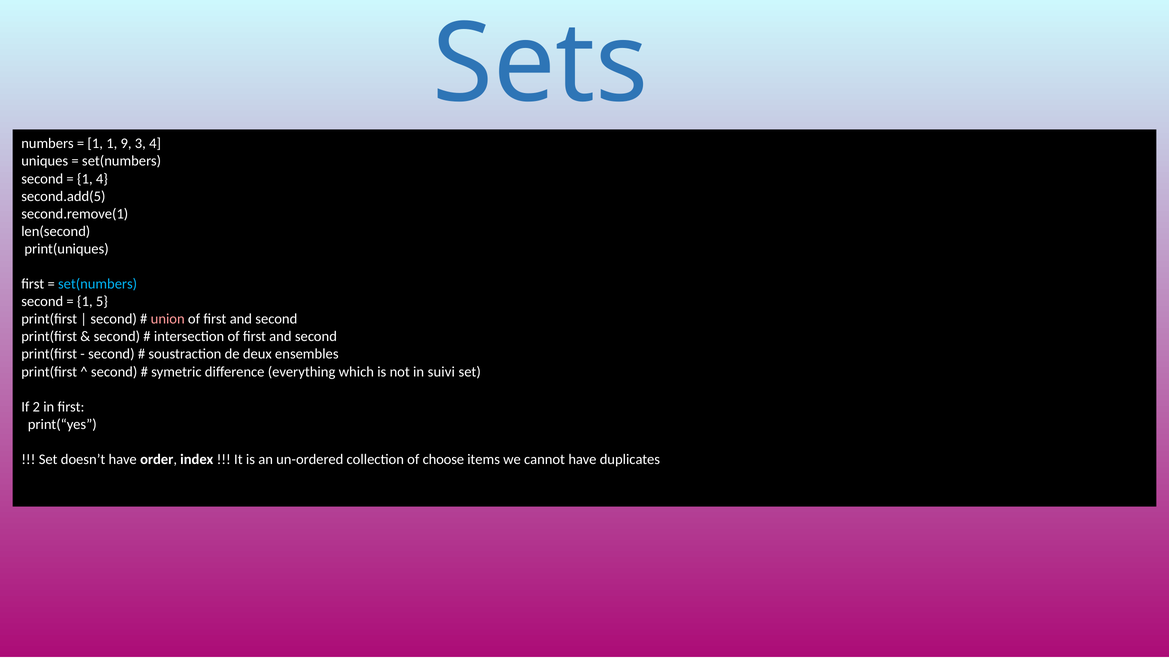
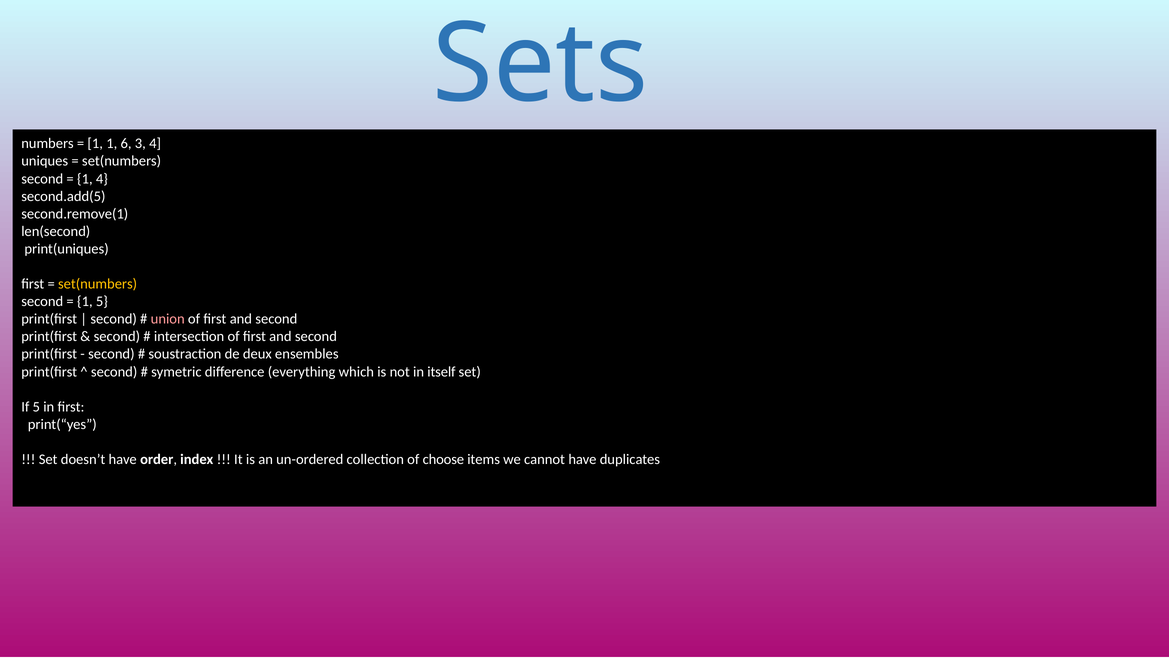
9: 9 -> 6 (126, 144)
set(numbers colour: light blue -> yellow (98, 284)
suivi: suivi -> itself (441, 371)
If 2: 2 -> 5 (36, 407)
